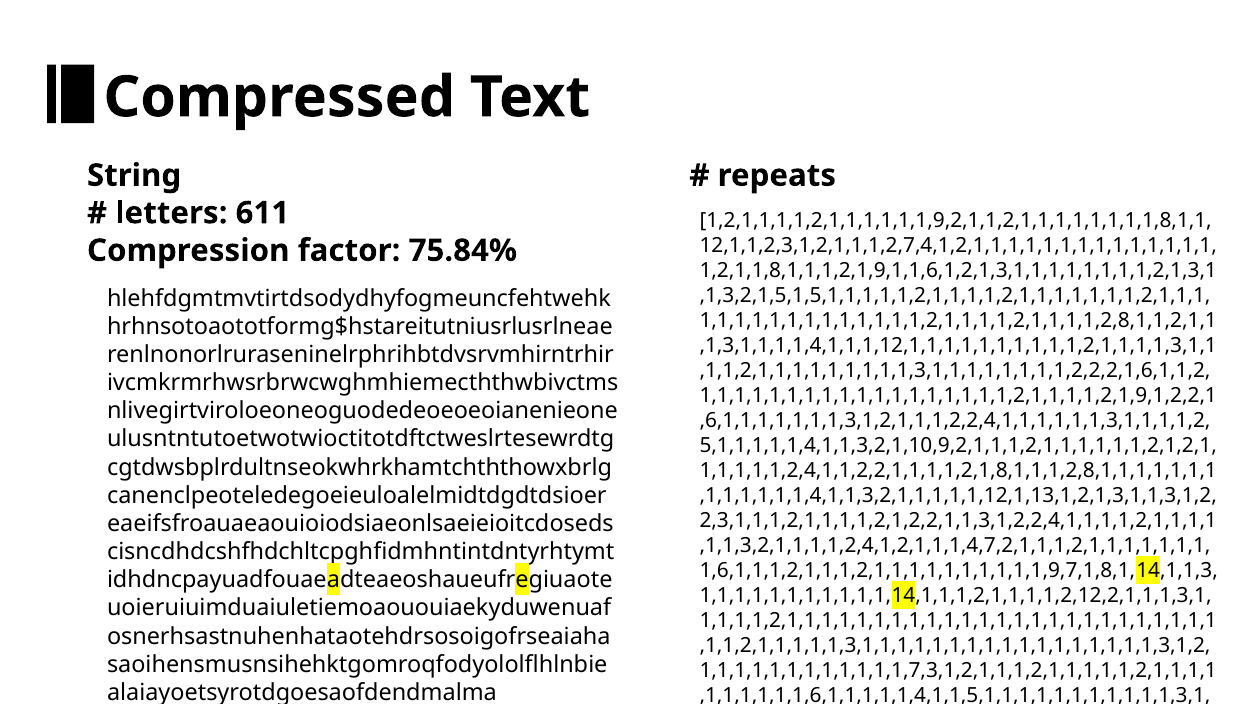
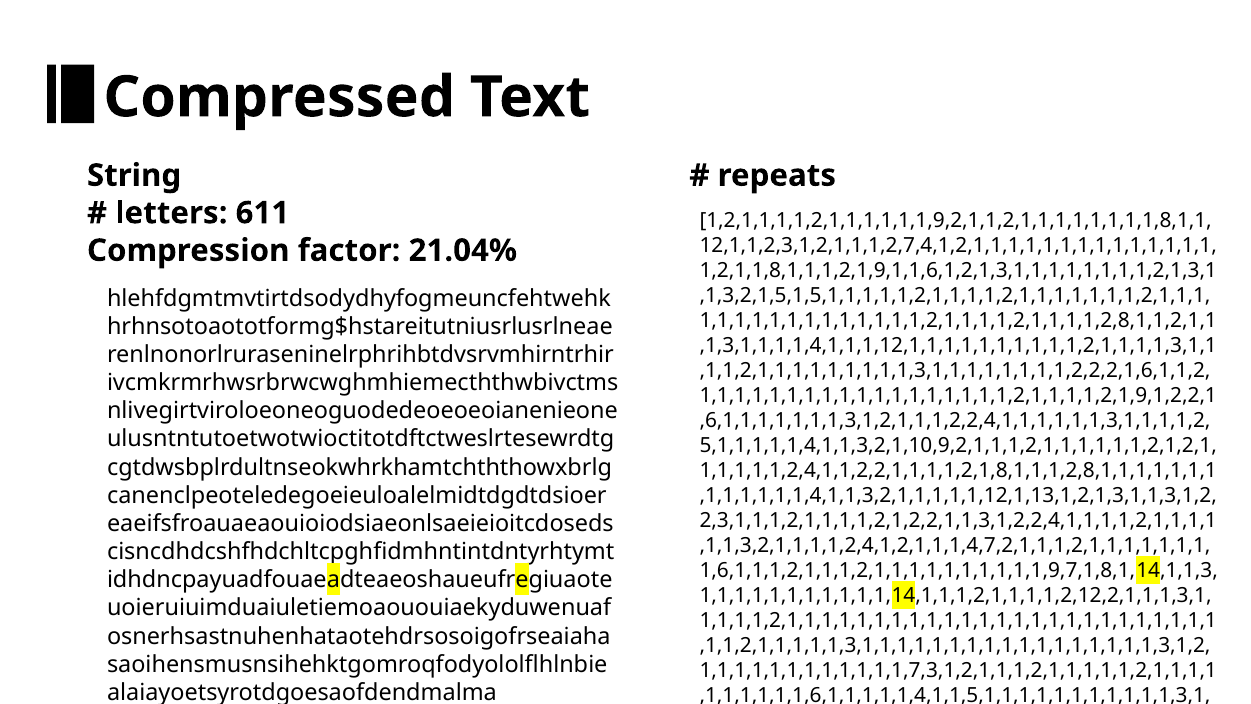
75.84%: 75.84% -> 21.04% (463, 250)
